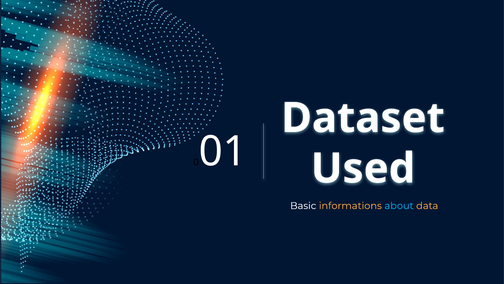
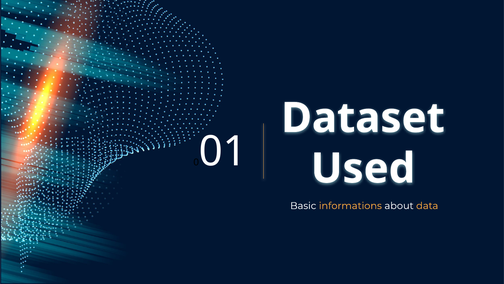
about colour: light blue -> white (399, 205)
